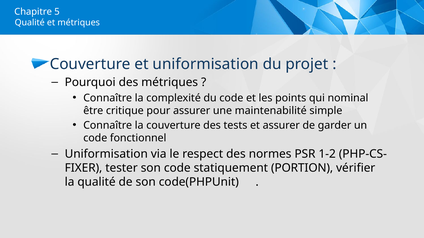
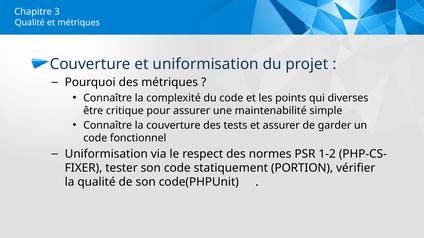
5: 5 -> 3 (57, 12)
nominal: nominal -> diverses (348, 98)
